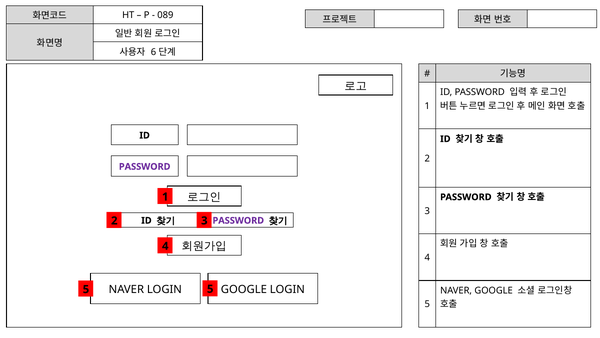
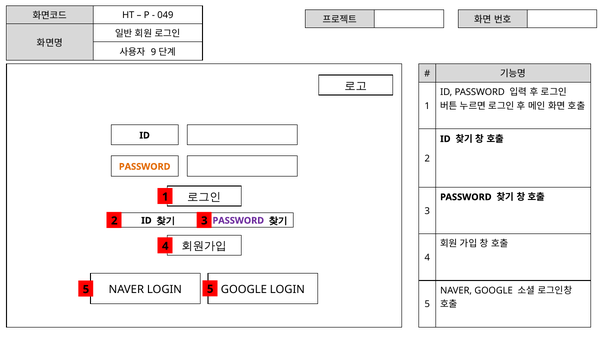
089: 089 -> 049 (165, 15)
6: 6 -> 9 (154, 52)
PASSWORD colour: purple -> orange (145, 166)
